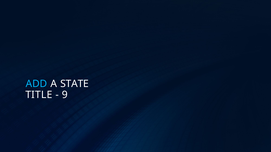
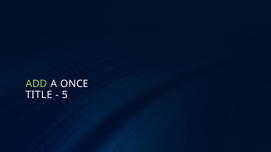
ADD colour: light blue -> light green (36, 84)
STATE: STATE -> ONCE (74, 84)
9: 9 -> 5 (65, 95)
